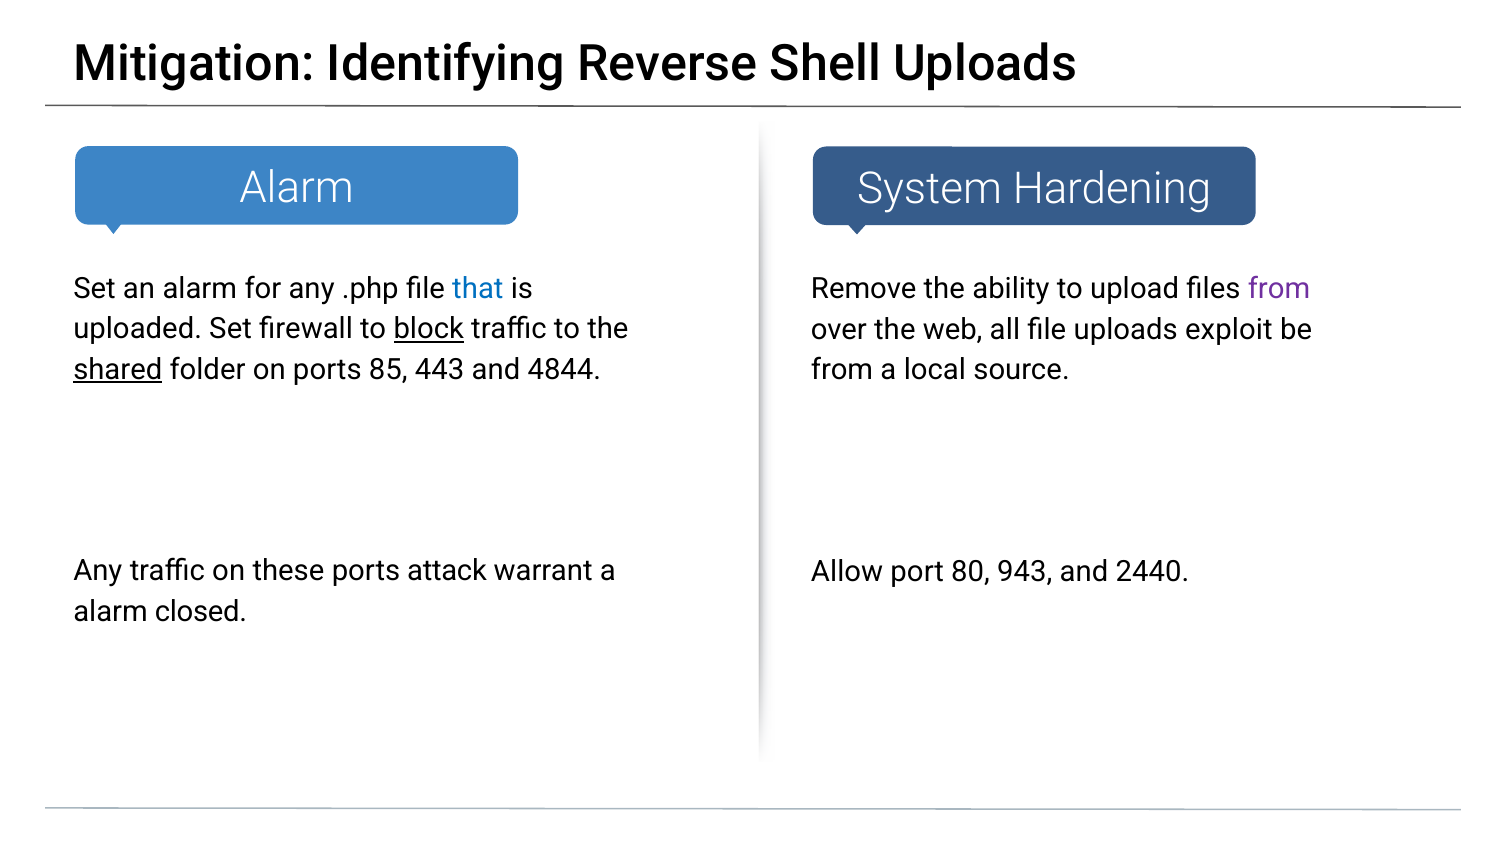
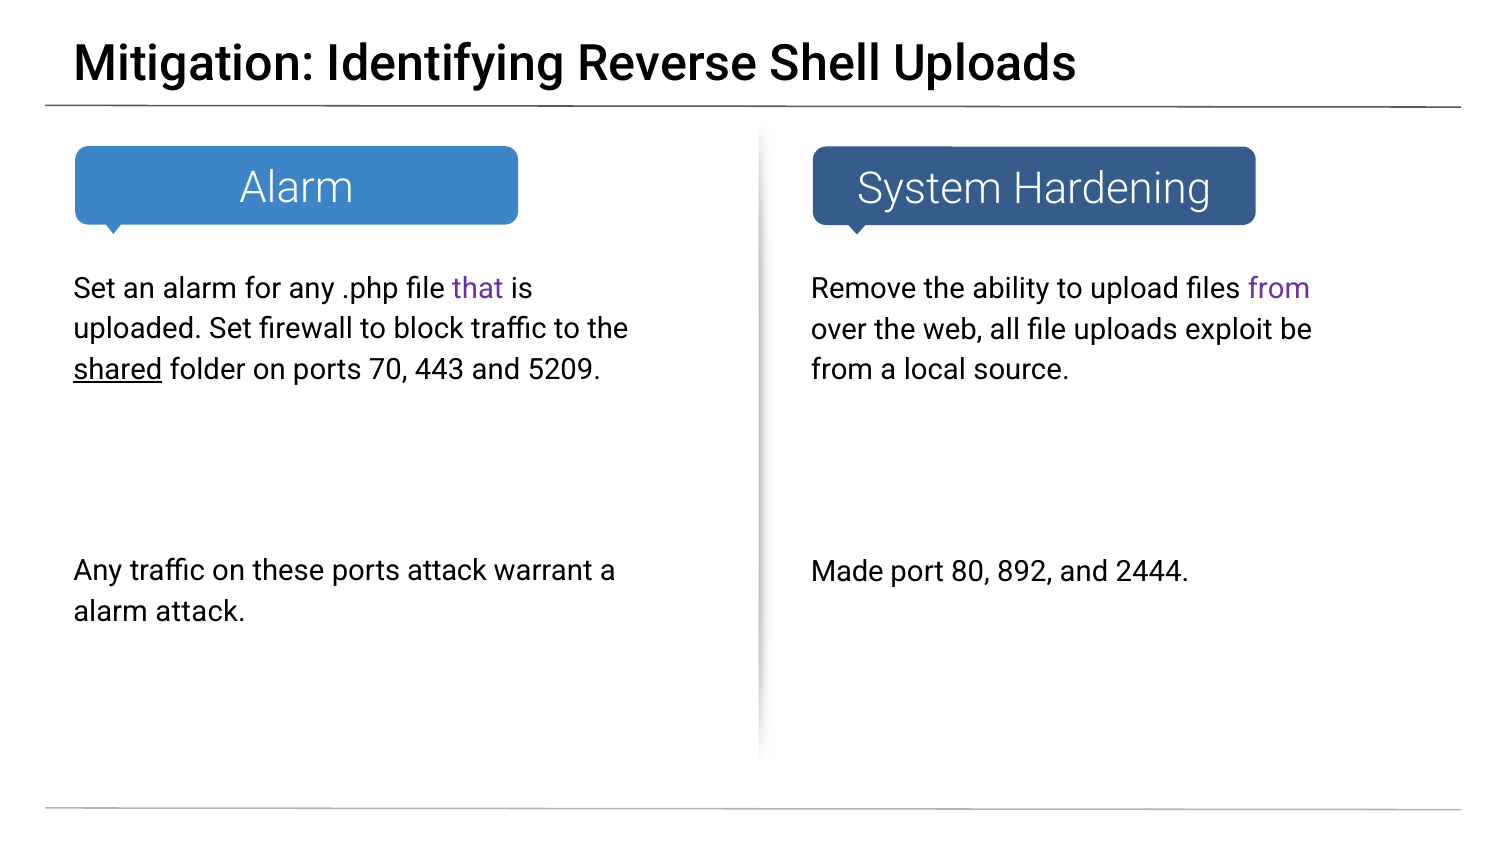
that colour: blue -> purple (478, 289)
block underline: present -> none (429, 329)
85: 85 -> 70 (388, 370)
4844: 4844 -> 5209 (564, 370)
Allow: Allow -> Made (847, 572)
943: 943 -> 892 (1025, 572)
2440: 2440 -> 2444 (1152, 572)
alarm closed: closed -> attack (201, 612)
